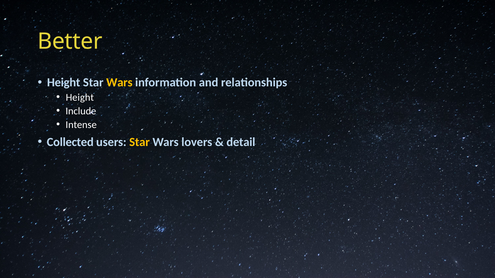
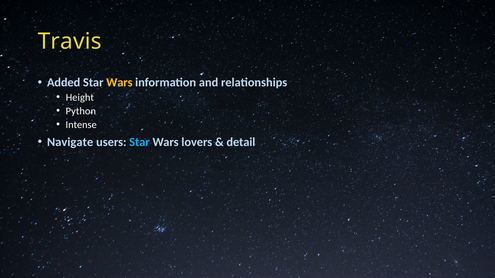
Better: Better -> Travis (70, 42)
Height: Height -> Added (64, 83)
Include: Include -> Python (81, 111)
Collected: Collected -> Navigate (70, 142)
Star colour: yellow -> light blue (140, 142)
